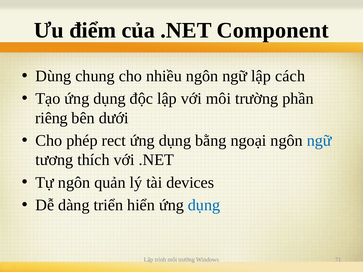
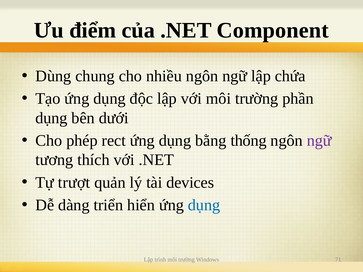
cách: cách -> chứa (290, 76)
riêng: riêng -> dụng (51, 118)
ngoại: ngoại -> thống (249, 141)
ngữ colour: blue -> purple (319, 141)
Tự ngôn: ngôn -> trượt (74, 183)
